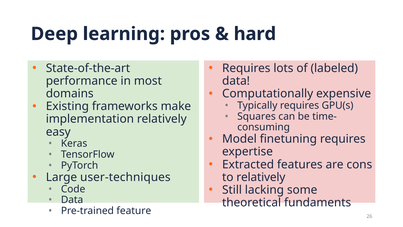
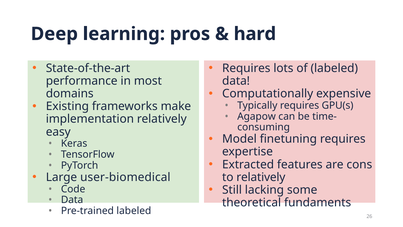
Squares: Squares -> Agapow (257, 116)
user-techniques: user-techniques -> user-biomedical (125, 177)
Pre-trained feature: feature -> labeled (134, 210)
